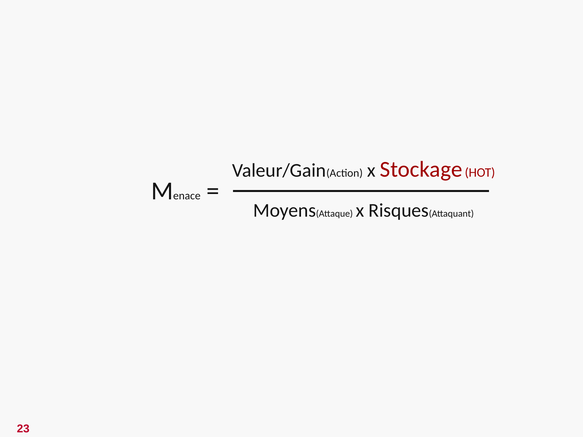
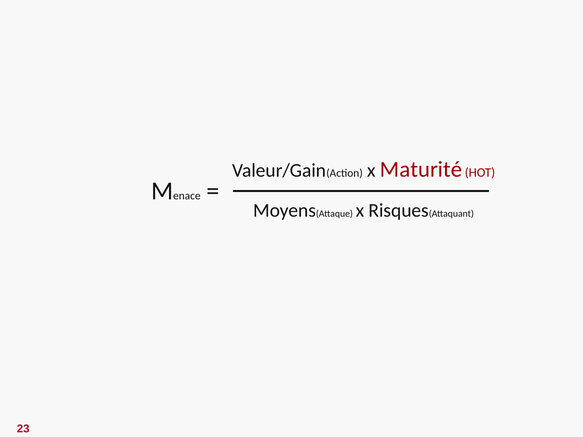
Stockage: Stockage -> Maturité (421, 170)
